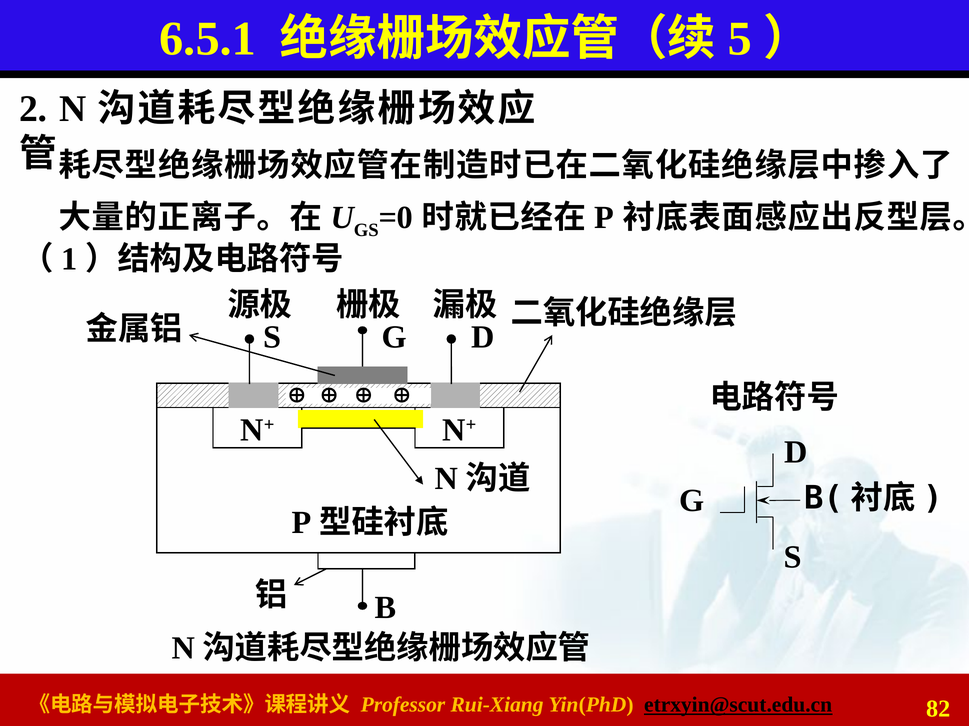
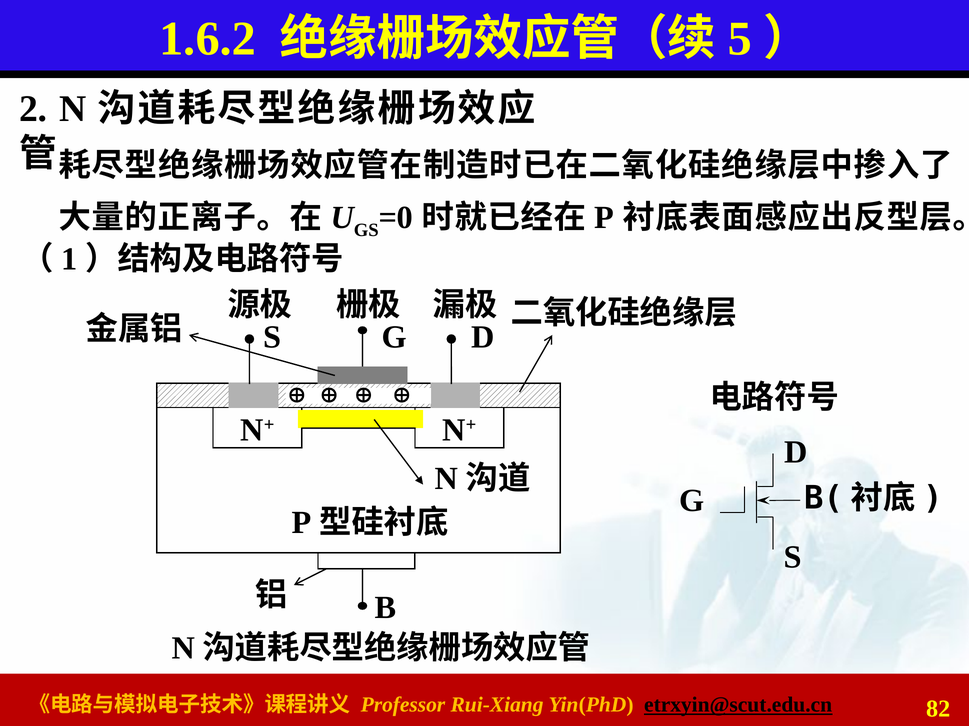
6.5.1: 6.5.1 -> 1.6.2 (208, 39)
